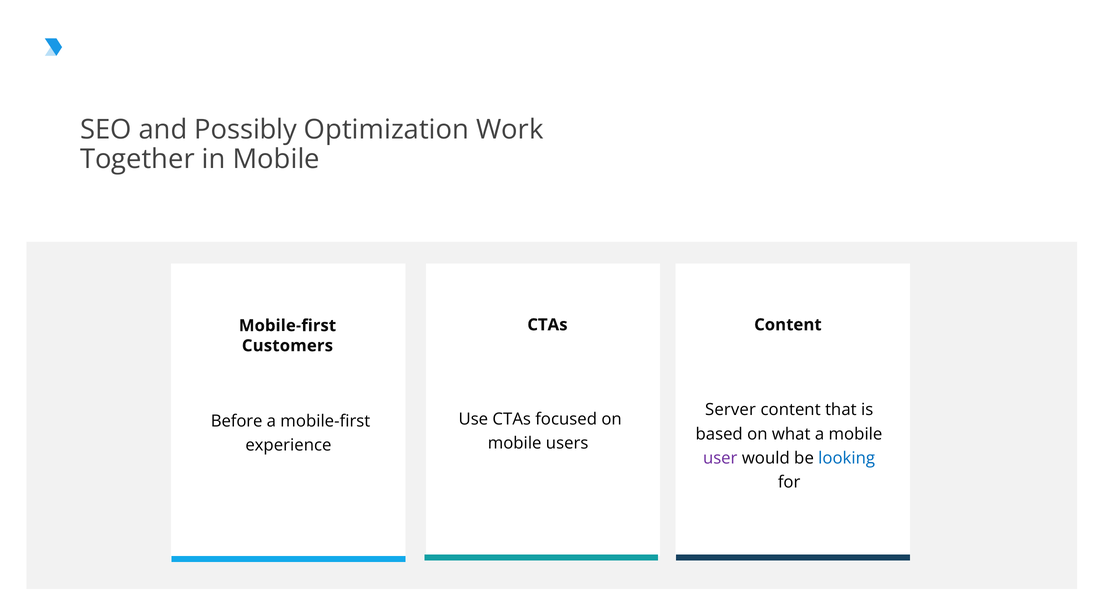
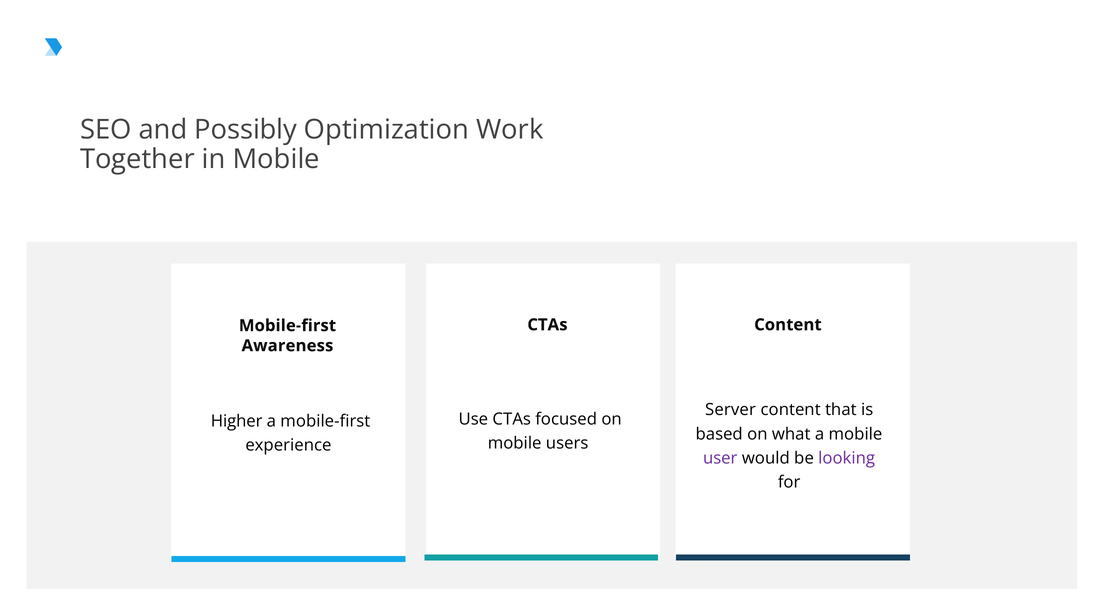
Customers: Customers -> Awareness (287, 346)
Before: Before -> Higher (237, 421)
looking colour: blue -> purple (847, 459)
